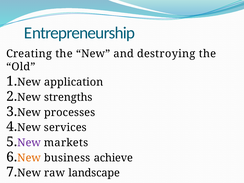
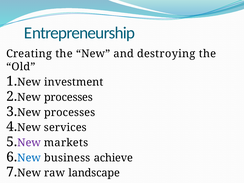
application: application -> investment (74, 82)
strengths: strengths -> processes (68, 97)
New colour: orange -> blue (29, 158)
